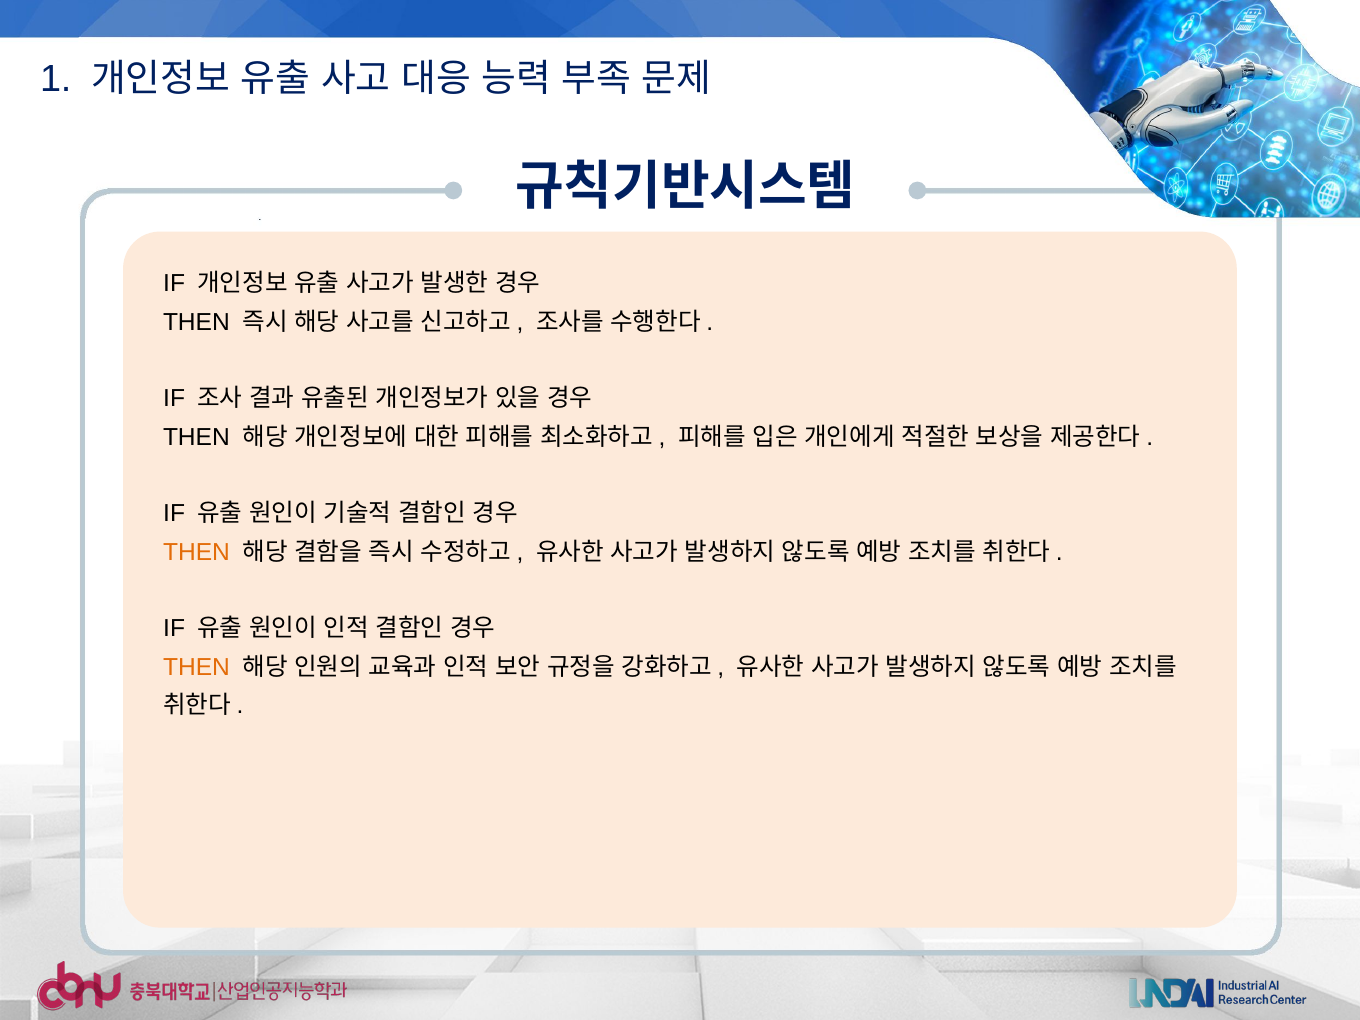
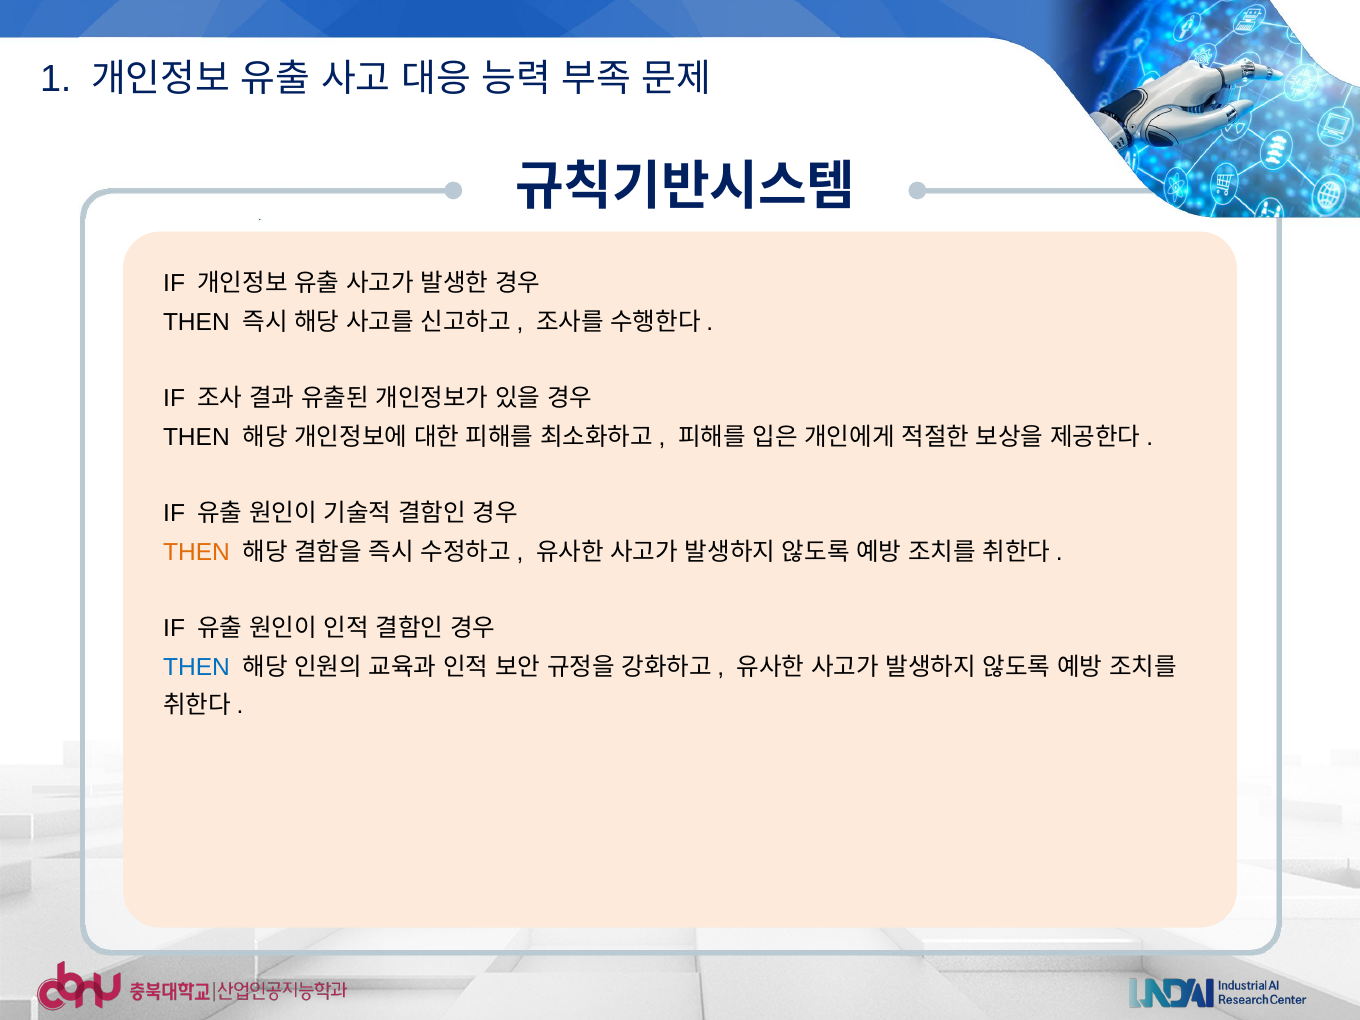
THEN colour: orange -> blue (197, 667)
